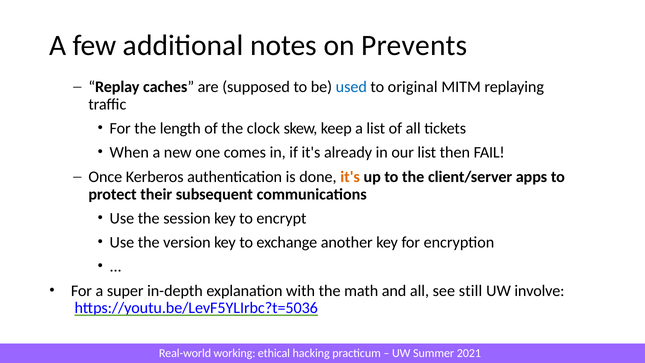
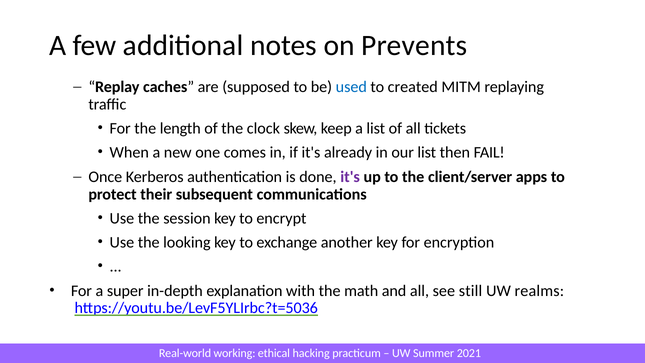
original: original -> created (413, 87)
it's colour: orange -> purple (350, 177)
version: version -> looking (187, 242)
involve: involve -> realms (539, 291)
